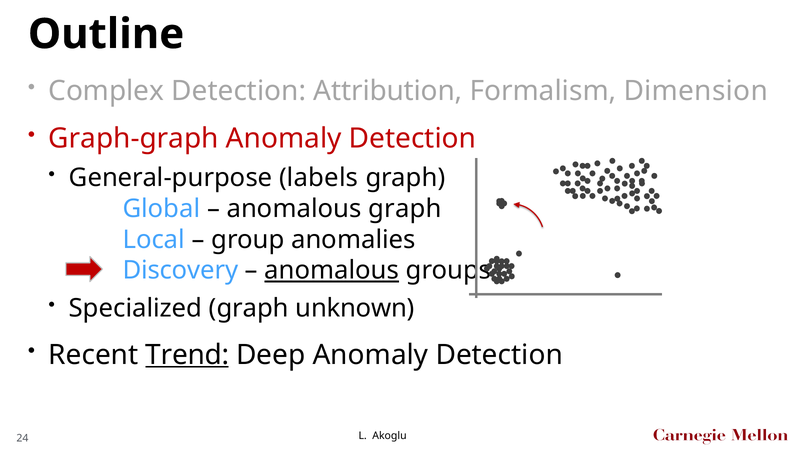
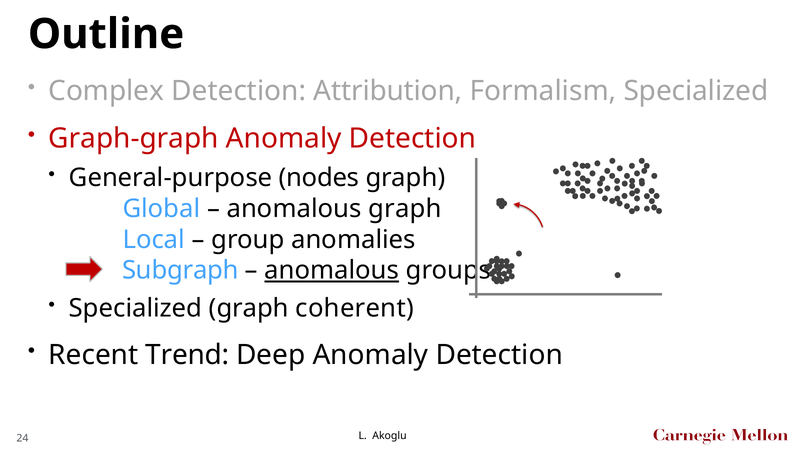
Formalism Dimension: Dimension -> Specialized (696, 91)
labels: labels -> nodes (319, 178)
Discovery: Discovery -> Subgraph (180, 270)
unknown: unknown -> coherent (355, 308)
Trend underline: present -> none (187, 355)
